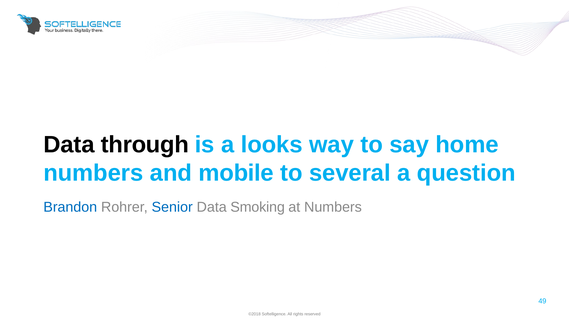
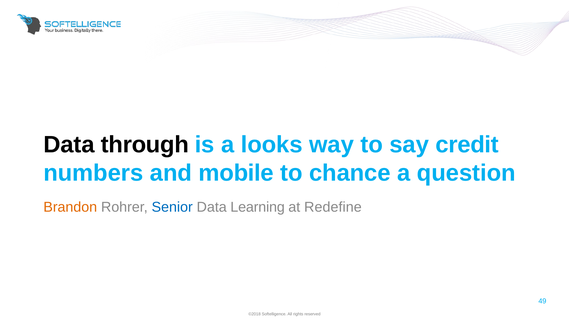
home: home -> credit (467, 145)
several: several -> chance (350, 173)
Brandon colour: blue -> orange (70, 207)
Smoking: Smoking -> Learning (258, 207)
at Numbers: Numbers -> Redefine (333, 207)
